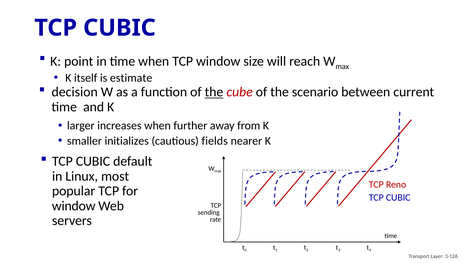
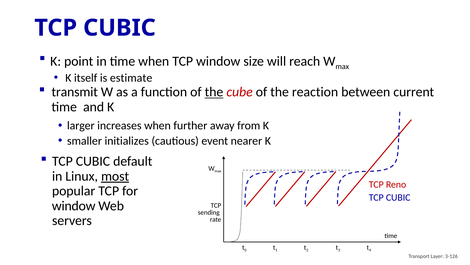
decision: decision -> transmit (75, 92)
scenario: scenario -> reaction (315, 92)
fields: fields -> event (215, 140)
most underline: none -> present (115, 176)
